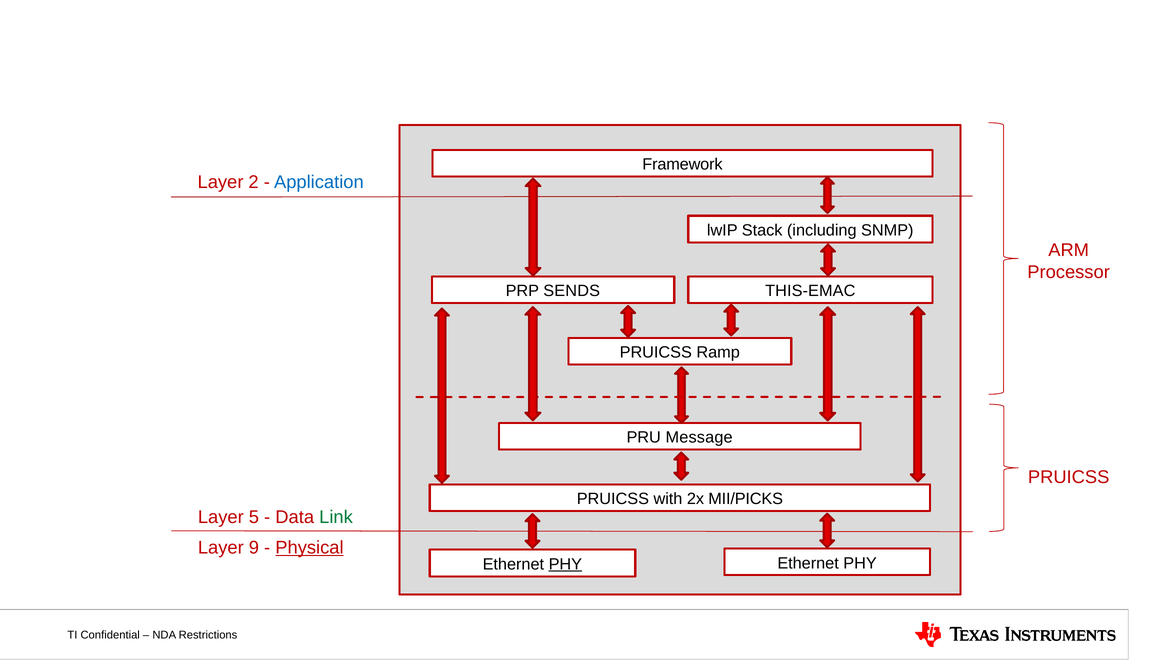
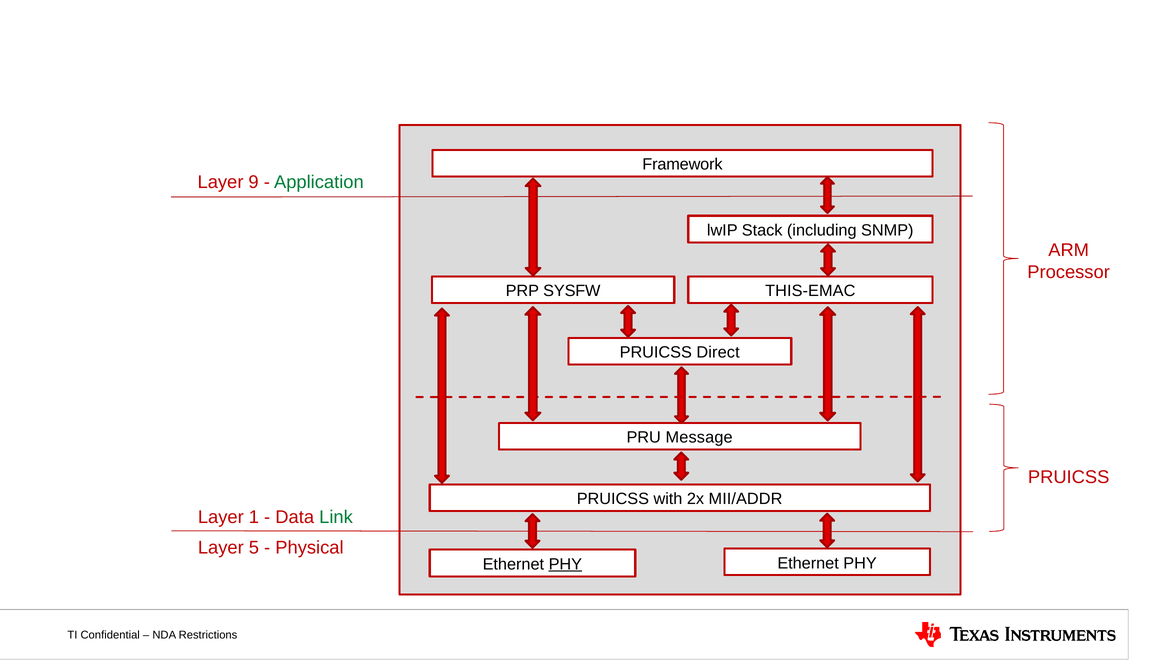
2: 2 -> 9 (254, 182)
Application colour: blue -> green (319, 182)
SENDS: SENDS -> SYSFW (572, 291)
Ramp: Ramp -> Direct (718, 352)
MII/PICKS: MII/PICKS -> MII/ADDR (746, 499)
5: 5 -> 1 (254, 517)
9: 9 -> 5 (254, 548)
Physical underline: present -> none (309, 548)
